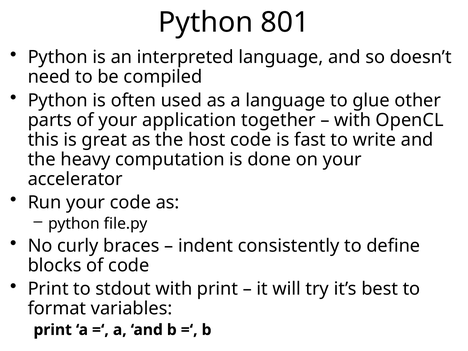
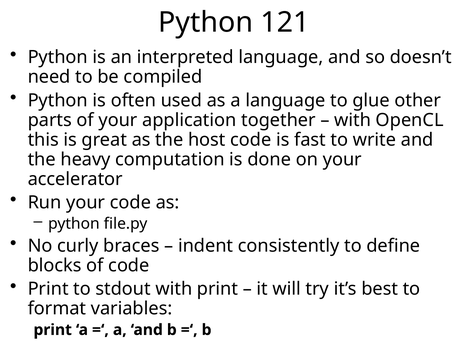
801: 801 -> 121 (285, 22)
